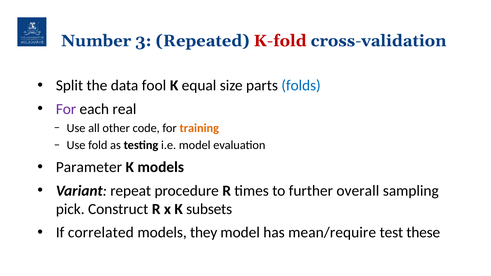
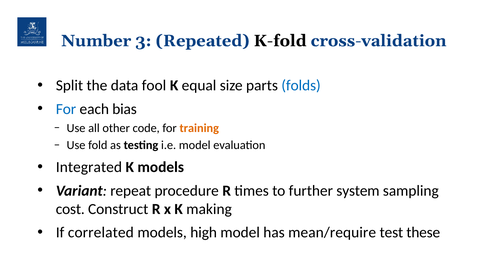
K-fold colour: red -> black (280, 41)
For colour: purple -> blue (66, 109)
real: real -> bias (125, 109)
Parameter: Parameter -> Integrated (89, 167)
overall: overall -> system (358, 191)
pick: pick -> cost (70, 209)
subsets: subsets -> making (209, 209)
they: they -> high (204, 233)
